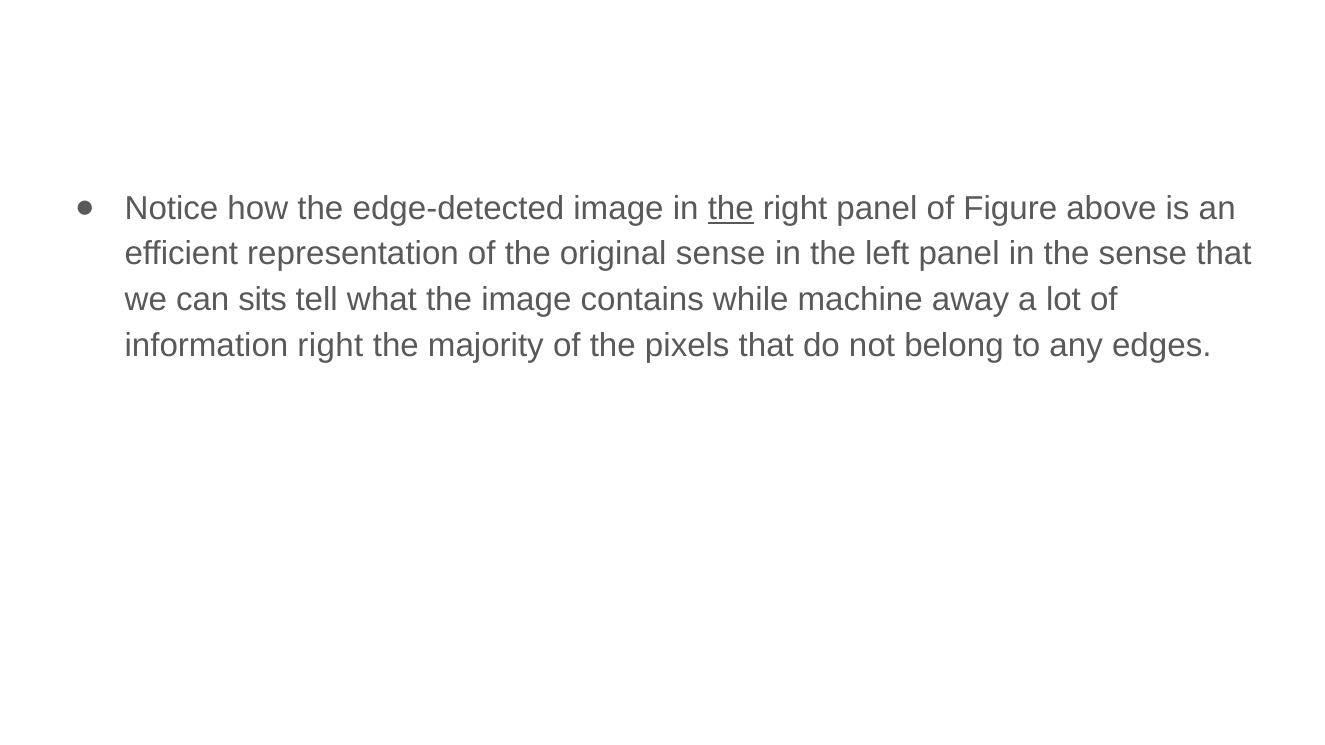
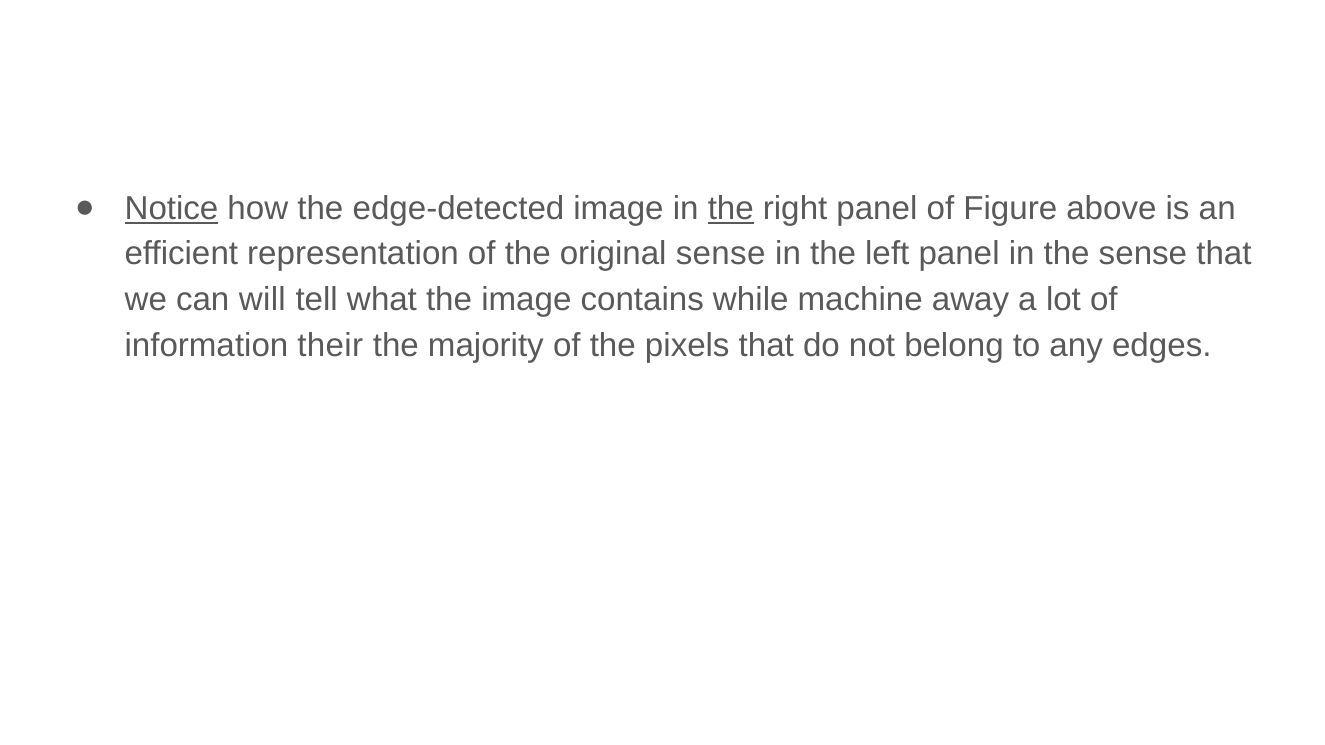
Notice underline: none -> present (172, 208)
sits: sits -> will (262, 300)
information right: right -> their (330, 345)
